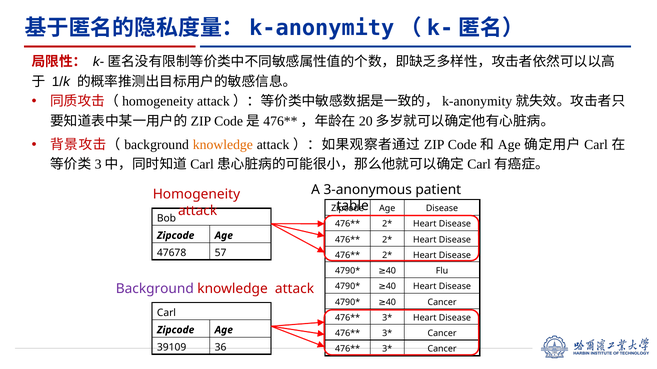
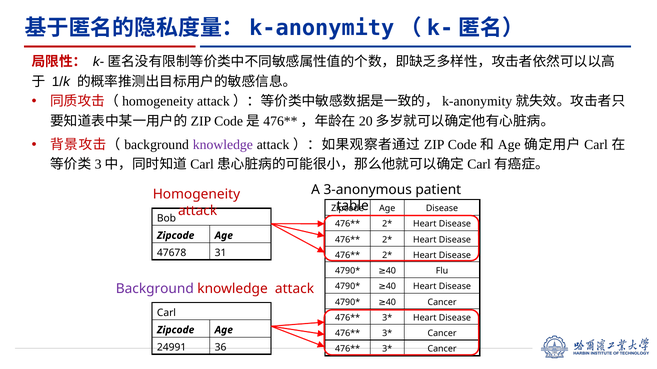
knowledge colour: orange -> purple (223, 145)
57: 57 -> 31 (221, 253)
39109: 39109 -> 24991 (172, 348)
